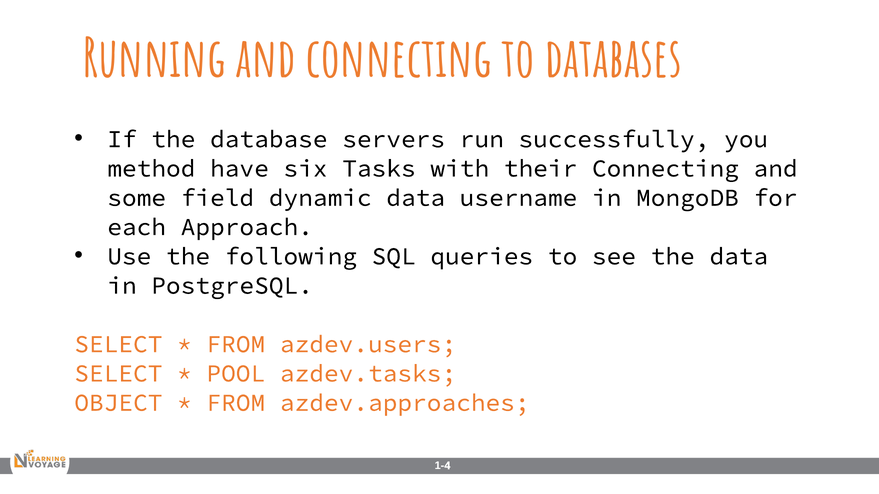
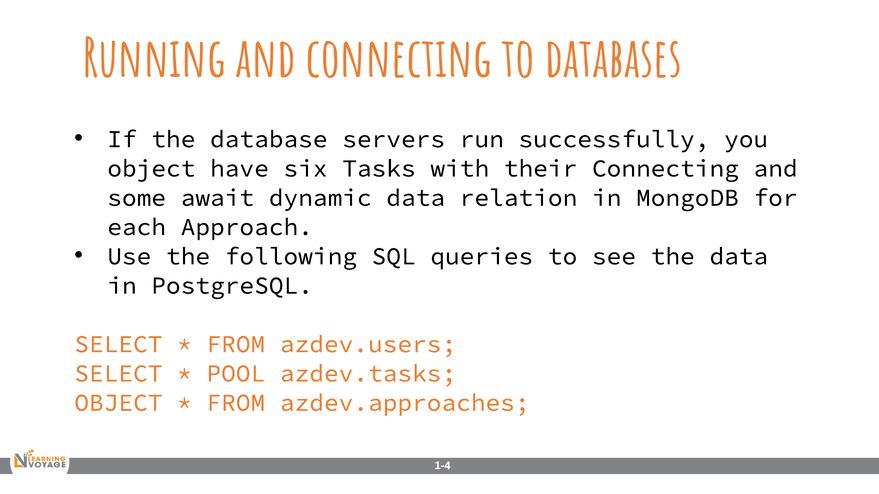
method: method -> object (151, 169)
field: field -> await (217, 198)
username: username -> relation (518, 198)
